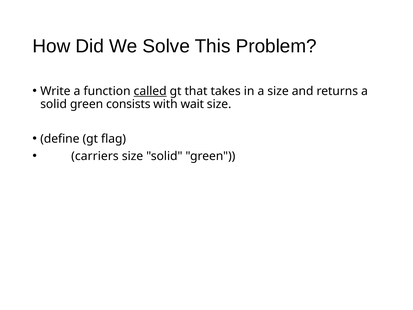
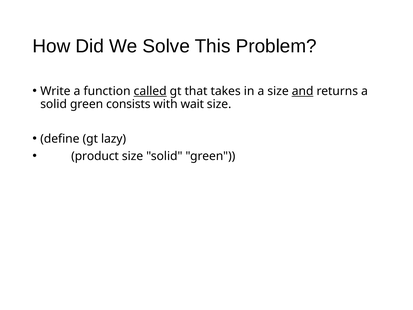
and underline: none -> present (303, 91)
flag: flag -> lazy (114, 139)
carriers: carriers -> product (95, 156)
